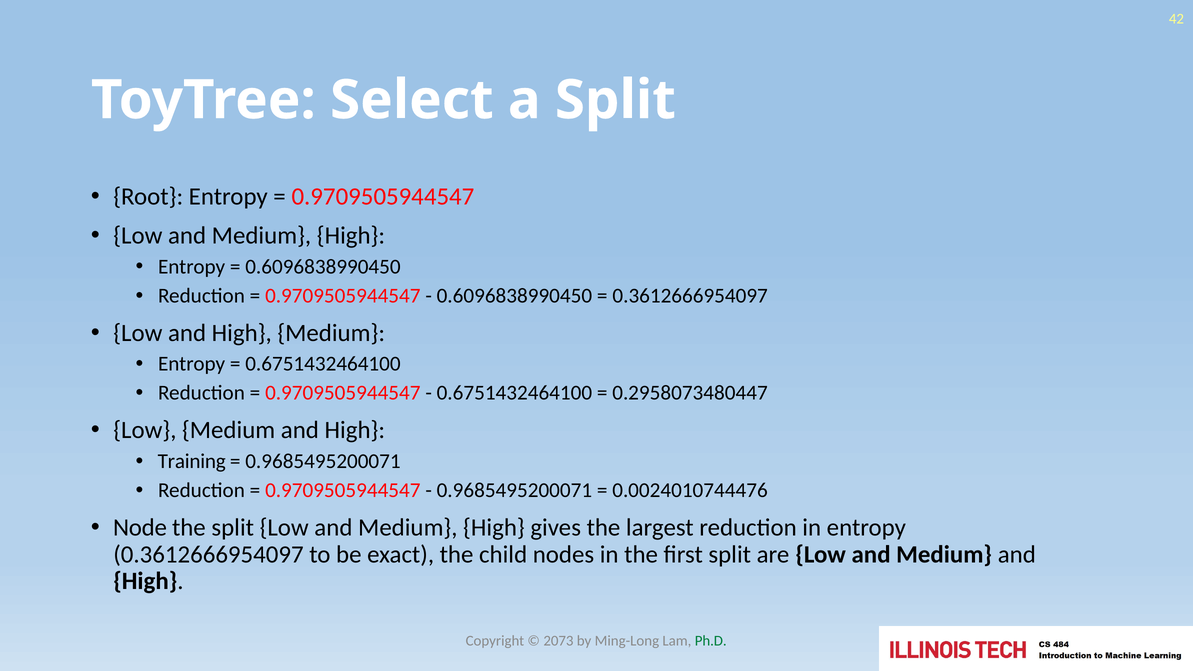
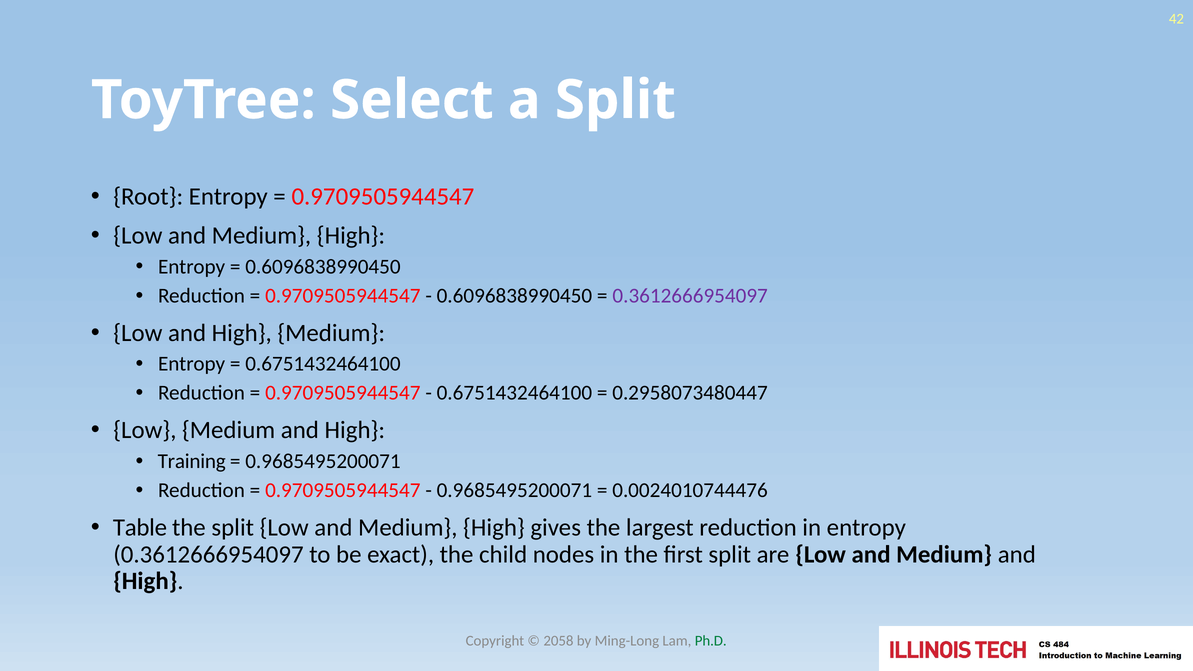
0.3612666954097 colour: black -> purple (690, 296)
Node: Node -> Table (140, 528)
2073: 2073 -> 2058 (558, 641)
